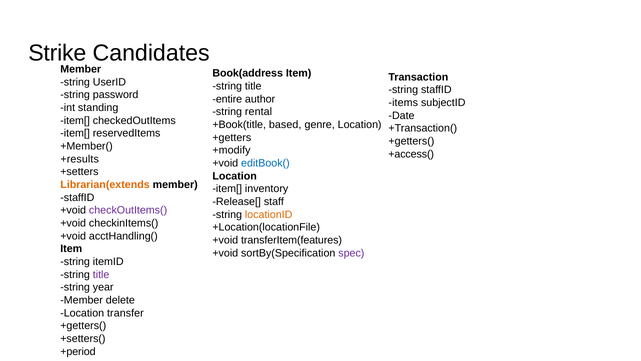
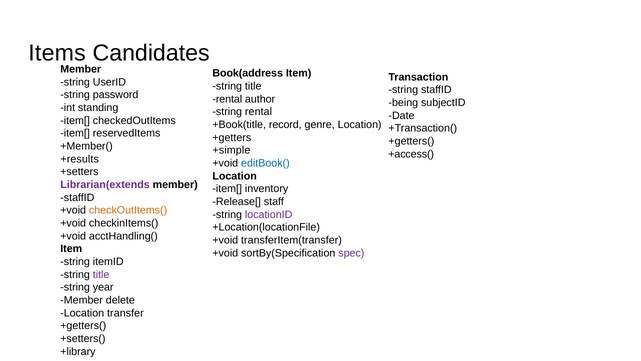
Strike: Strike -> Items (57, 53)
entire: entire -> rental (227, 99)
items: items -> being (403, 103)
based: based -> record (285, 125)
+modify: +modify -> +simple (231, 150)
Librarian(extends colour: orange -> purple (105, 185)
checkOutItems( colour: purple -> orange (128, 210)
locationID colour: orange -> purple (269, 214)
transferItem(features: transferItem(features -> transferItem(transfer (291, 240)
+period: +period -> +library (78, 351)
